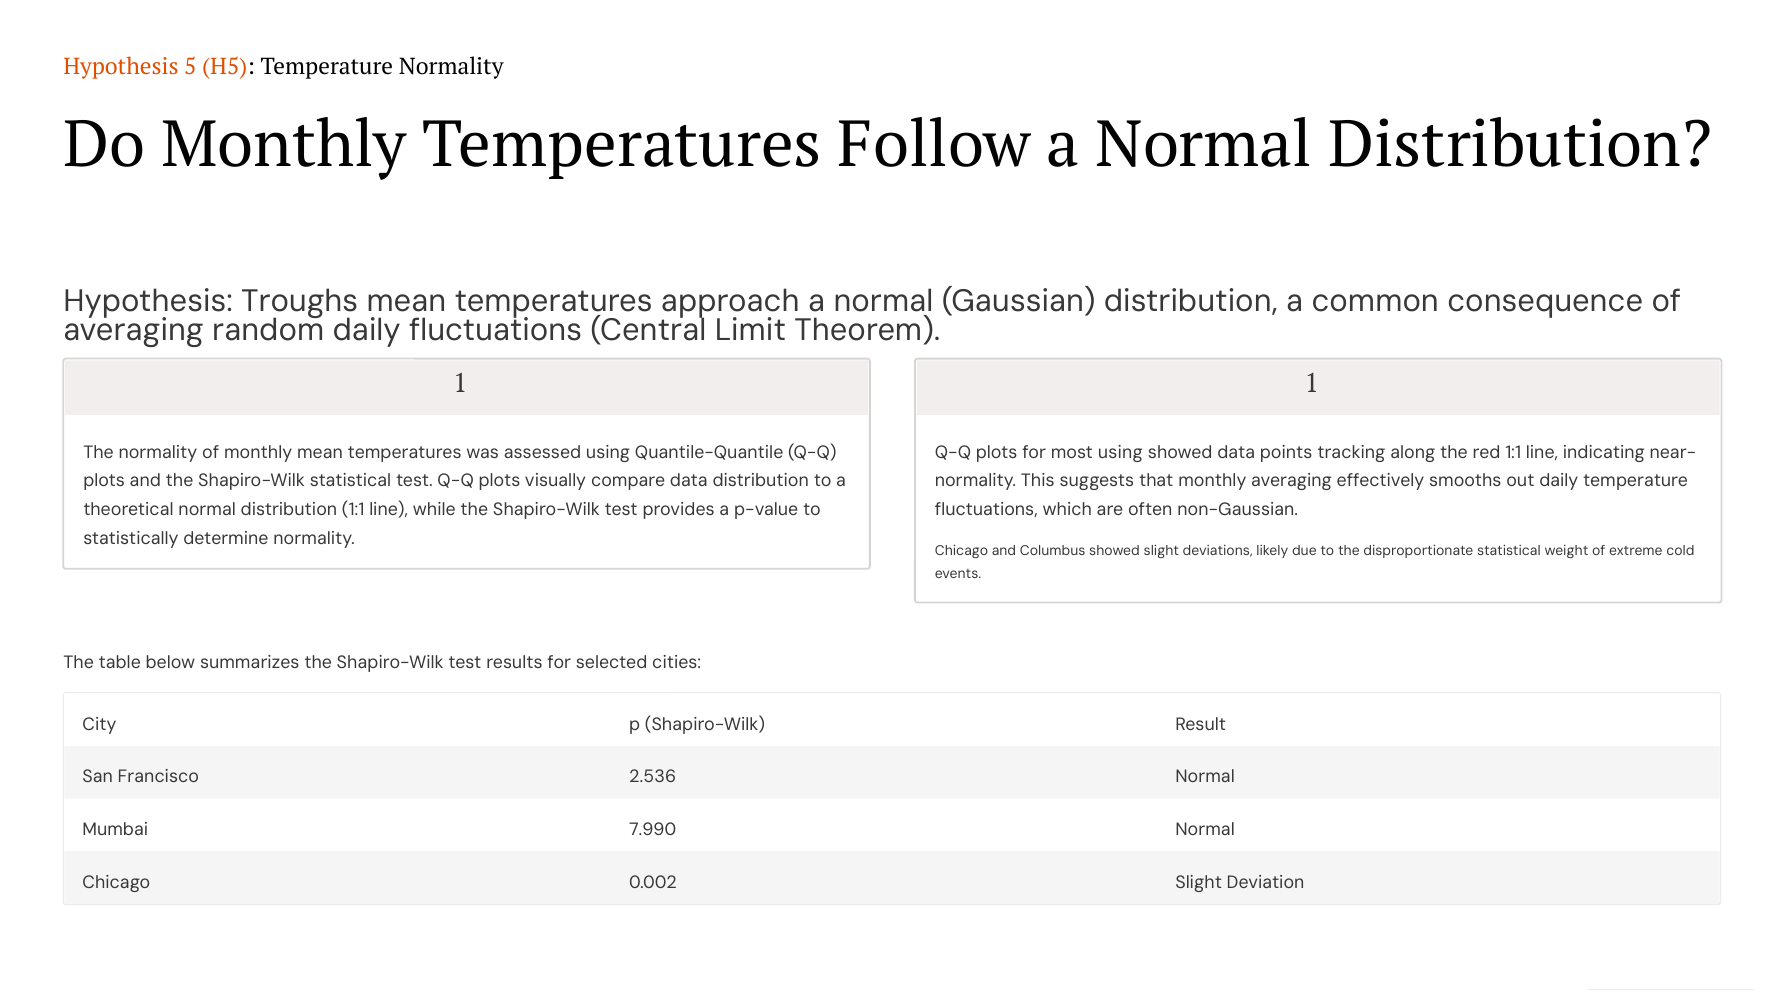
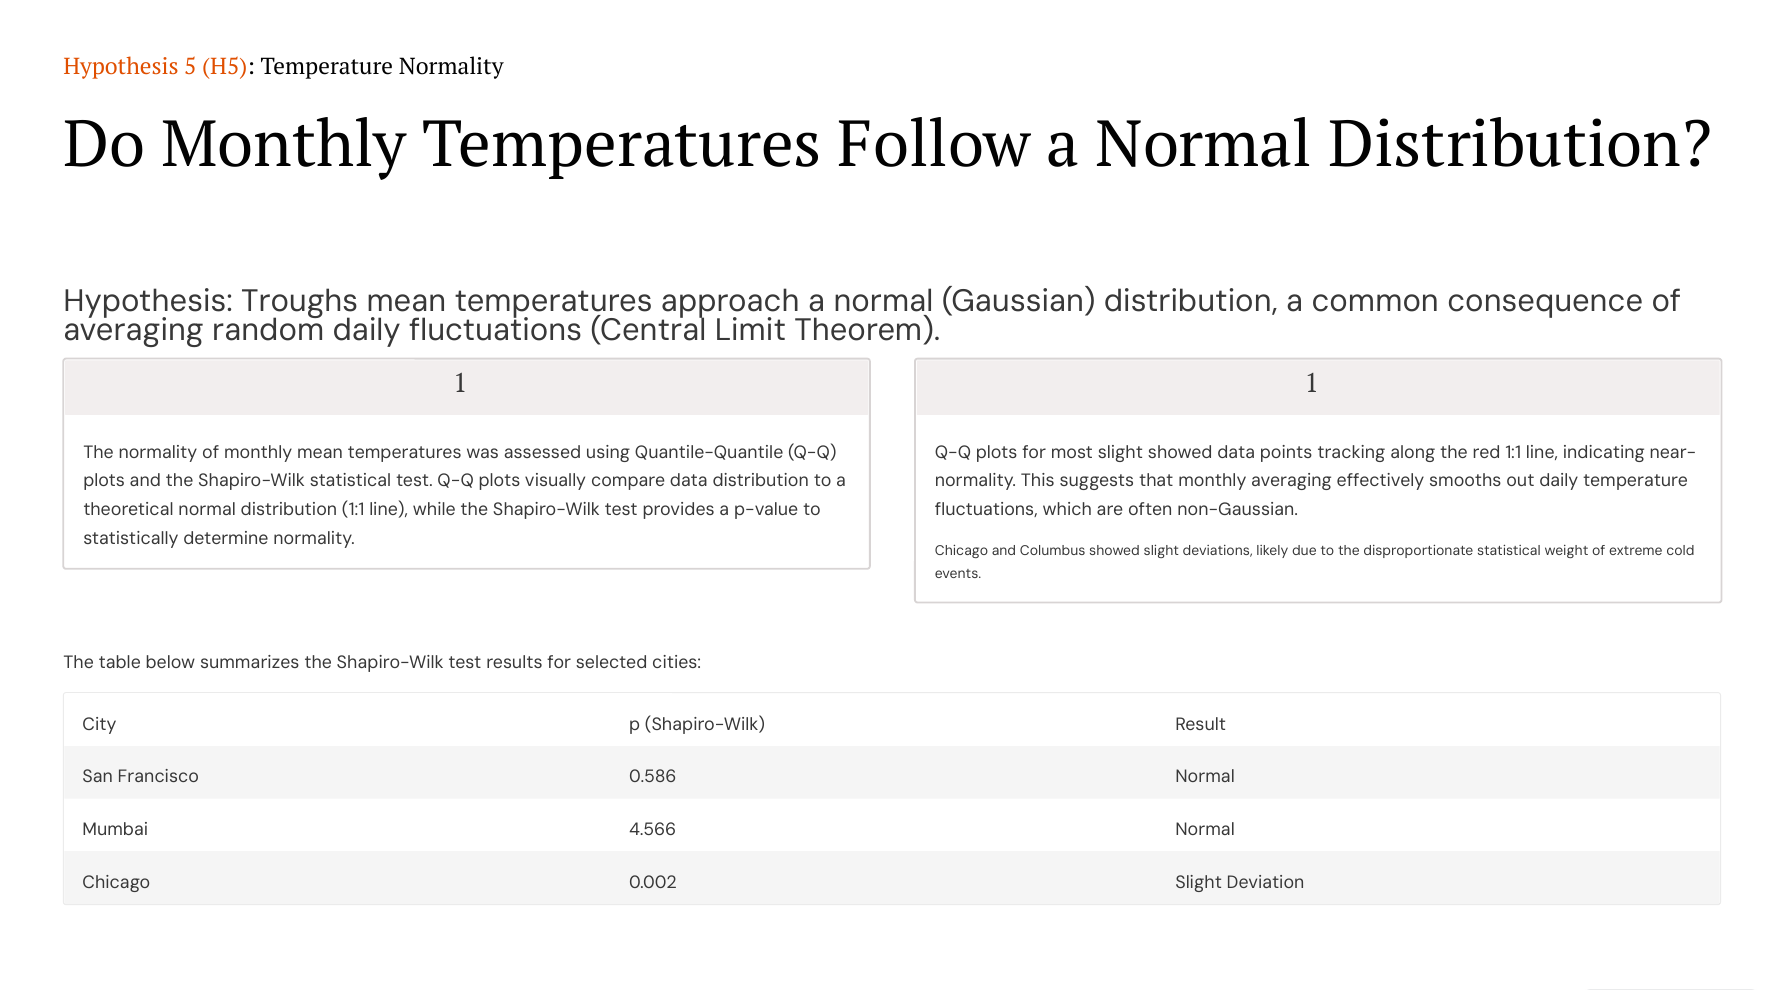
most using: using -> slight (1120, 452)
2.536: 2.536 -> 0.586 (653, 777)
7.990: 7.990 -> 4.566 (653, 829)
